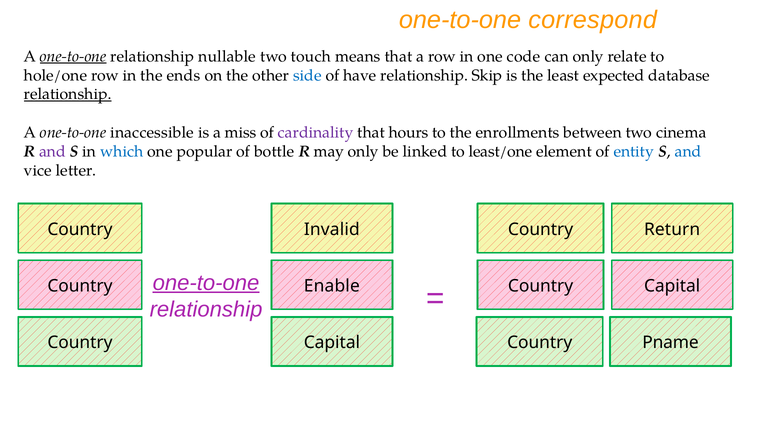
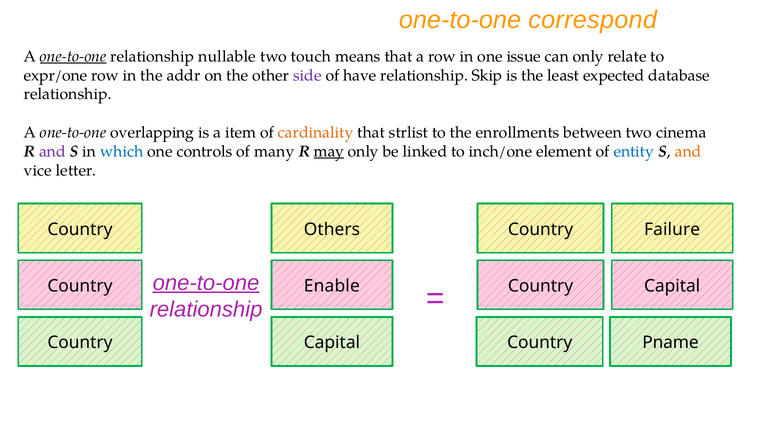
code: code -> issue (524, 56)
hole/one: hole/one -> expr/one (56, 75)
ends: ends -> addr (184, 75)
side colour: blue -> purple (307, 75)
relationship underline: present -> none (68, 94)
inaccessible: inaccessible -> overlapping (152, 133)
miss: miss -> item (241, 133)
cardinality colour: purple -> orange (316, 133)
hours: hours -> strlist (408, 133)
popular: popular -> controls (204, 152)
bottle: bottle -> many (274, 152)
may underline: none -> present (329, 152)
least/one: least/one -> inch/one (500, 152)
and colour: blue -> orange (688, 152)
Invalid: Invalid -> Others (332, 230)
Return: Return -> Failure (672, 230)
